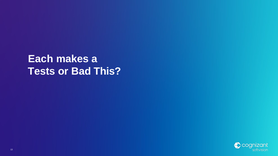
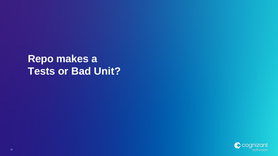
Each: Each -> Repo (41, 59)
This: This -> Unit (107, 71)
